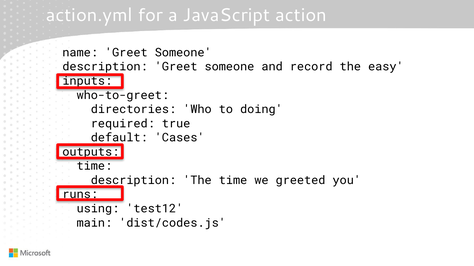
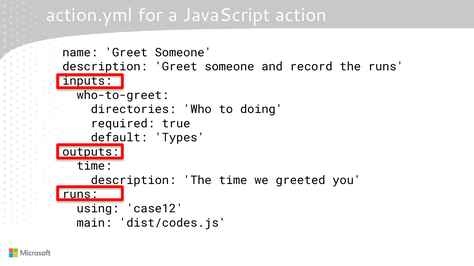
the easy: easy -> runs (386, 67)
Cases: Cases -> Types (180, 138)
test12: test12 -> case12 (155, 209)
